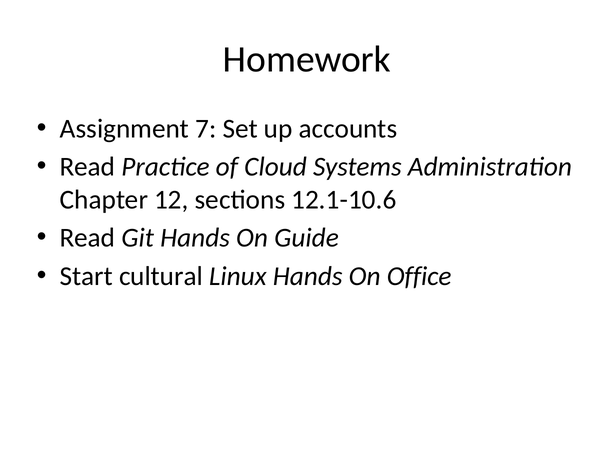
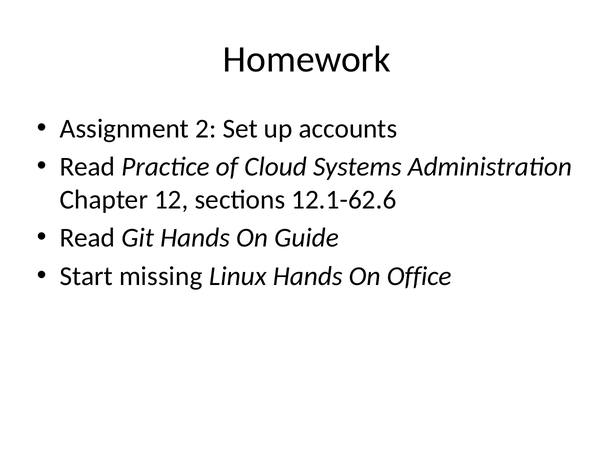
7: 7 -> 2 (206, 129)
12.1-10.6: 12.1-10.6 -> 12.1-62.6 (344, 200)
cultural: cultural -> missing (161, 276)
